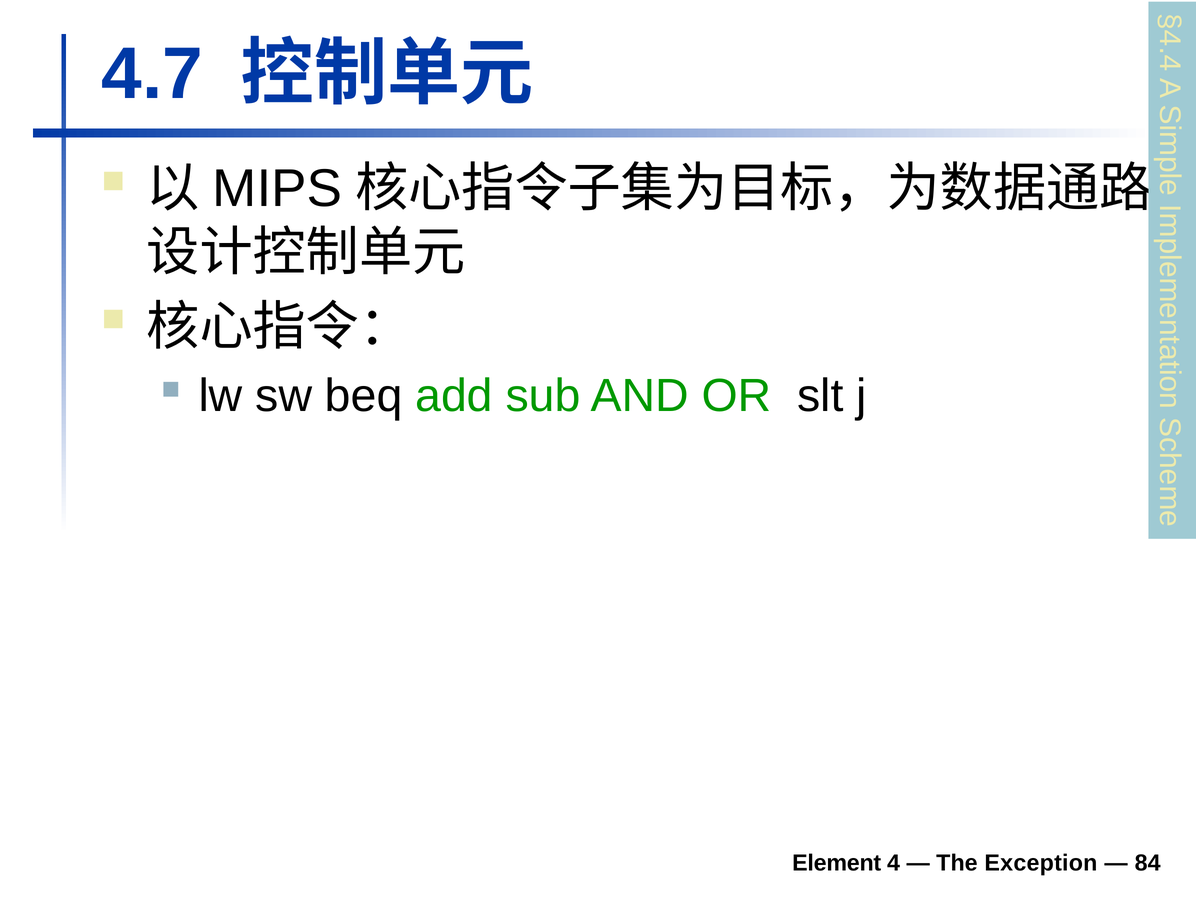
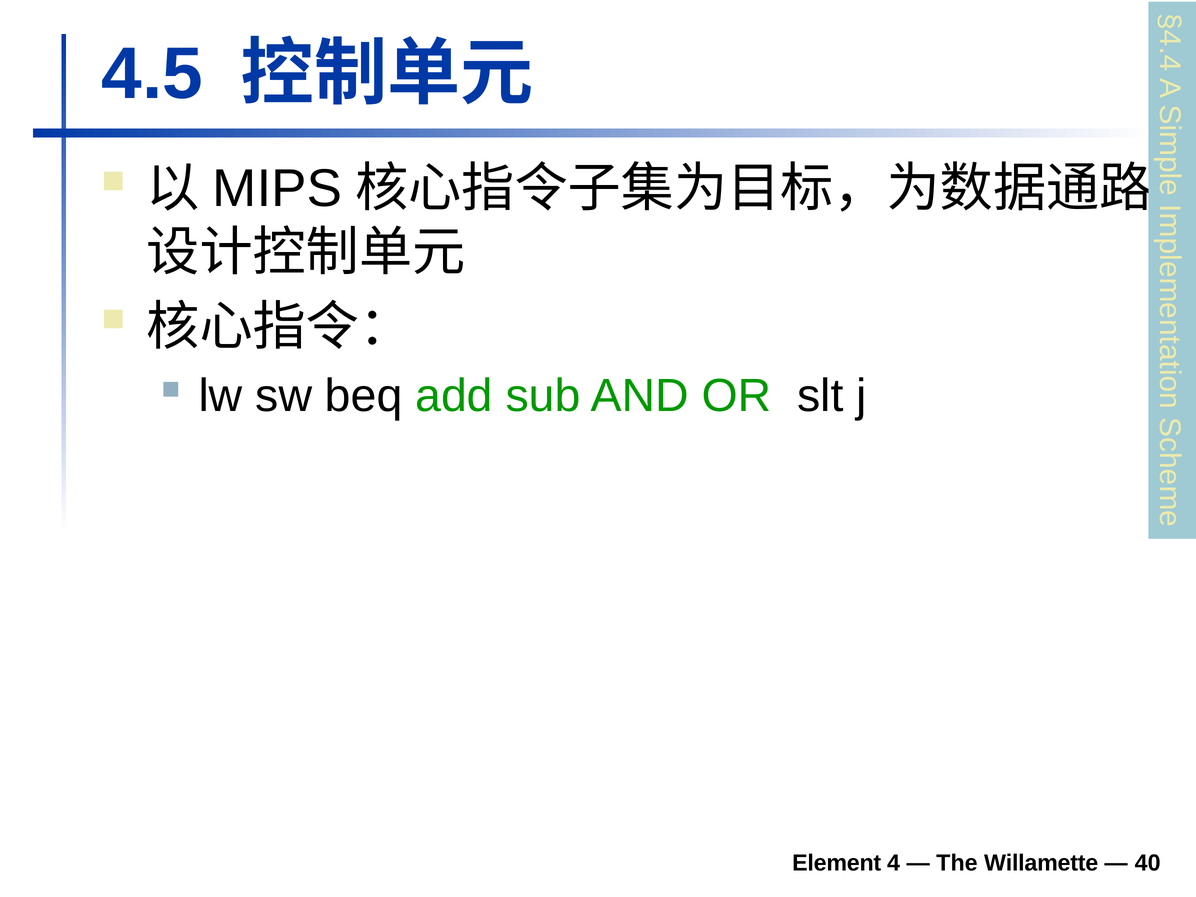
4.7: 4.7 -> 4.5 (152, 74)
Exception: Exception -> Willamette (1041, 863)
84: 84 -> 40 (1148, 863)
